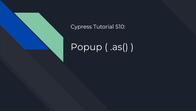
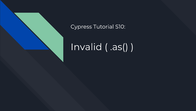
Popup: Popup -> Invalid (86, 47)
